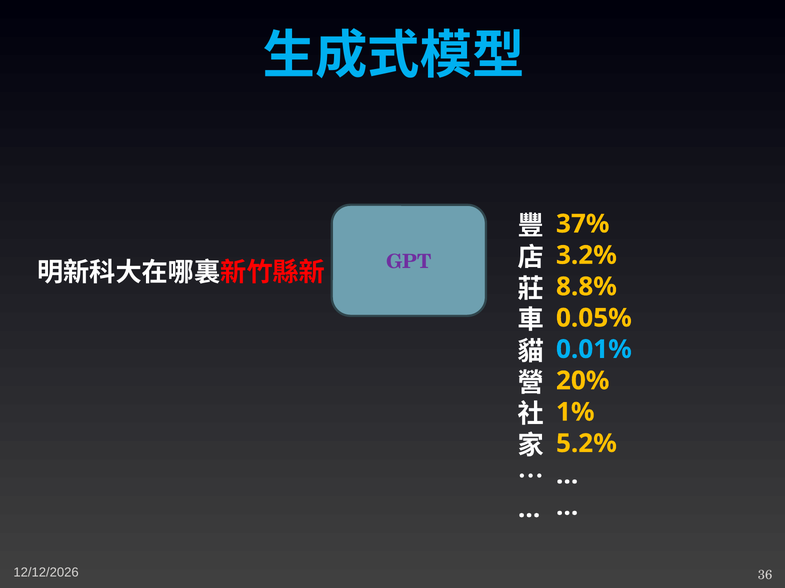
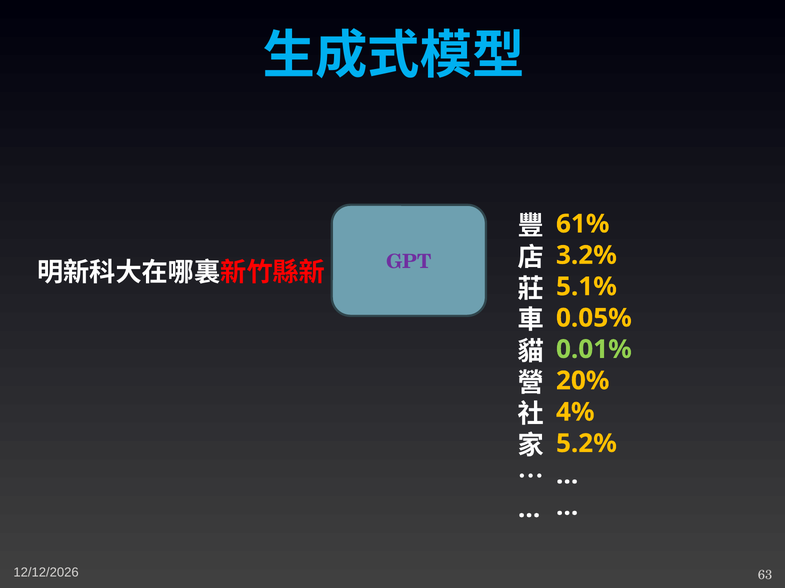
37%: 37% -> 61% (583, 224)
8.8%: 8.8% -> 5.1% (586, 287)
0.01% colour: light blue -> light green (594, 350)
1%: 1% -> 4% (575, 413)
36: 36 -> 63 (765, 576)
